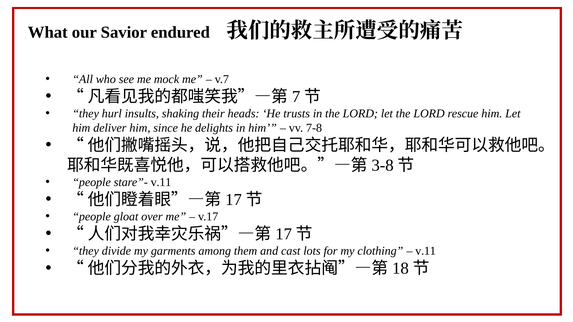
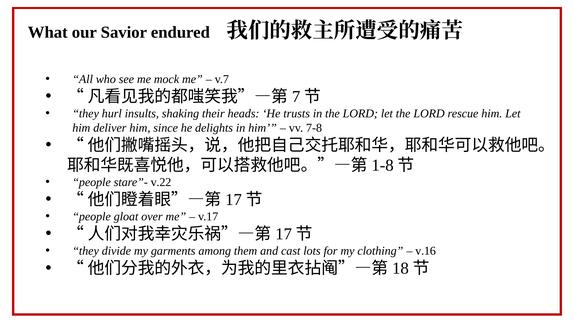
3-8: 3-8 -> 1-8 (383, 165)
stare”- v.11: v.11 -> v.22 (161, 182)
v.11: v.11 -> v.16 (426, 251)
